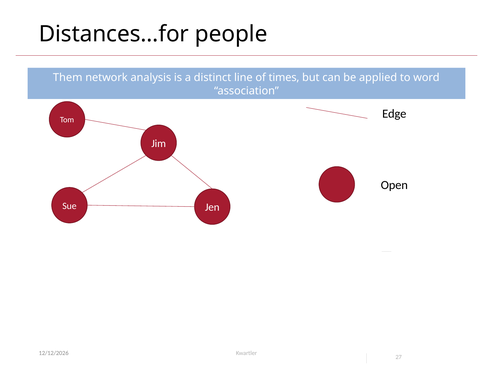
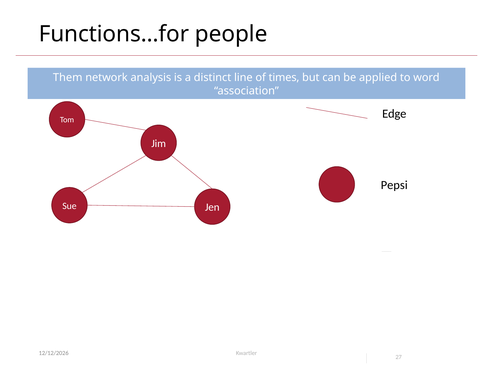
Distances…for: Distances…for -> Functions…for (114, 34)
Open: Open -> Pepsi (394, 185)
